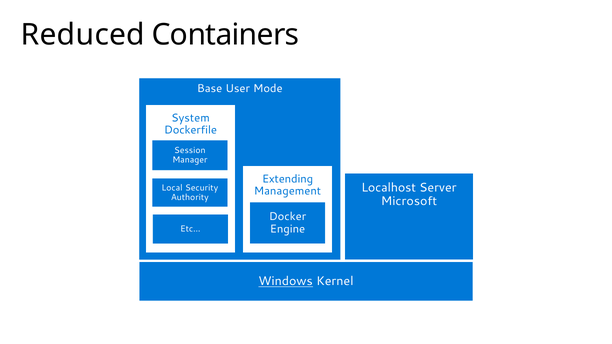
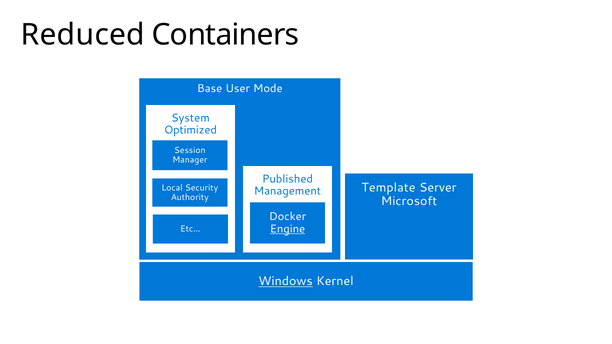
Dockerfile: Dockerfile -> Optimized (191, 130)
Extending: Extending -> Published (288, 179)
Localhost: Localhost -> Template (388, 188)
Engine underline: none -> present (288, 229)
